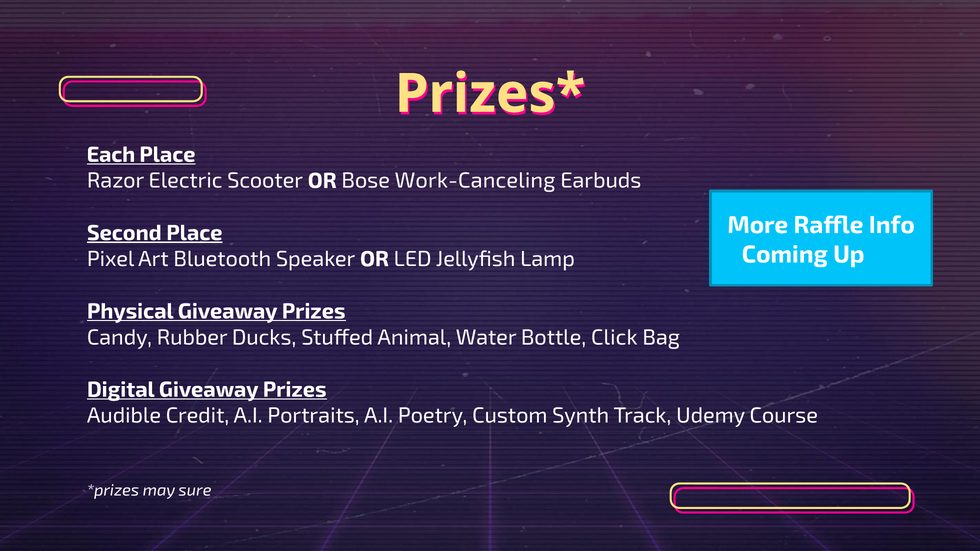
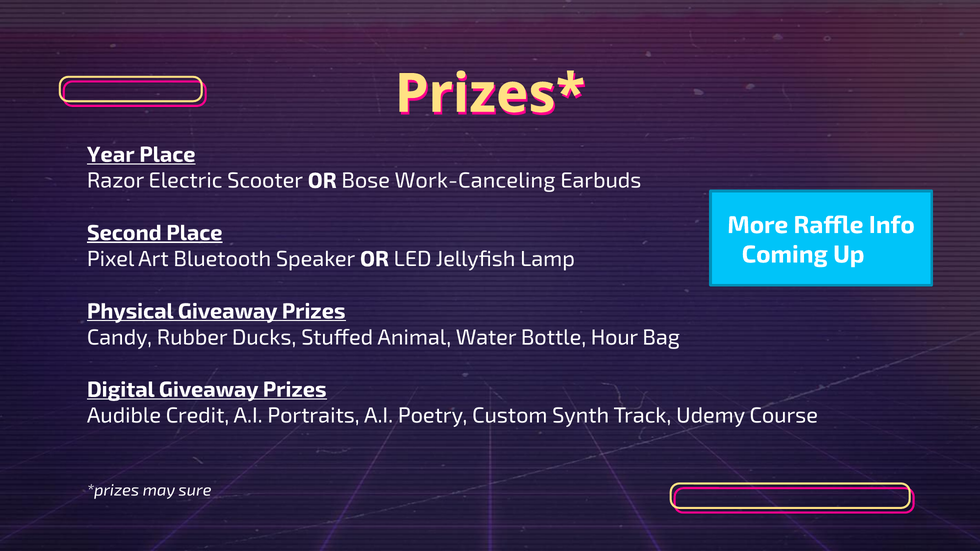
Each: Each -> Year (111, 155)
Click: Click -> Hour (614, 338)
